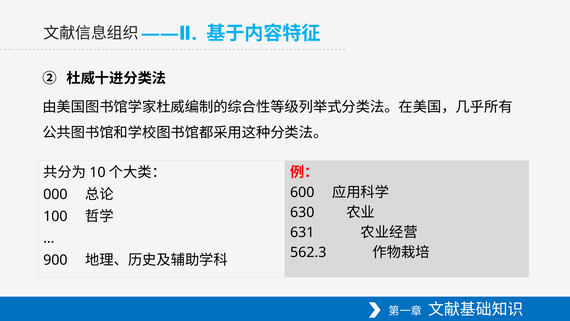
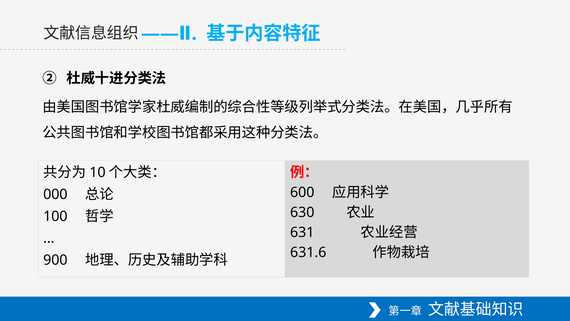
562.3: 562.3 -> 631.6 (308, 252)
